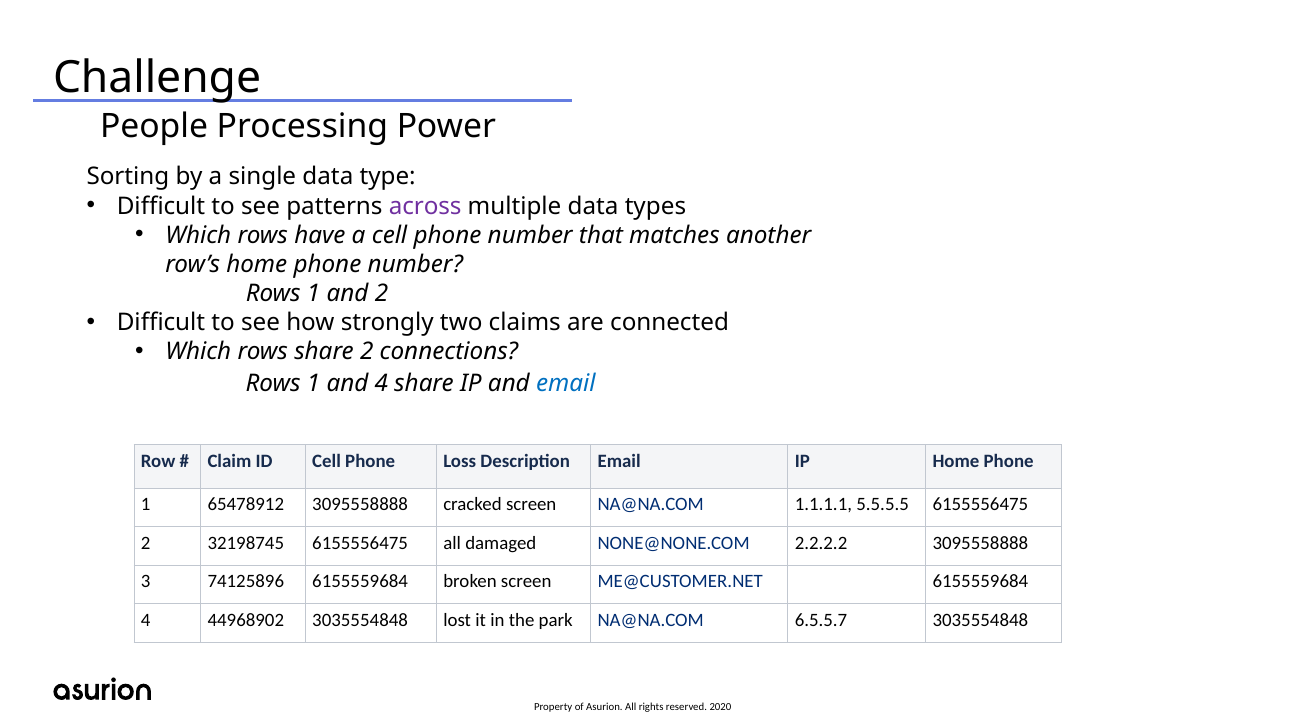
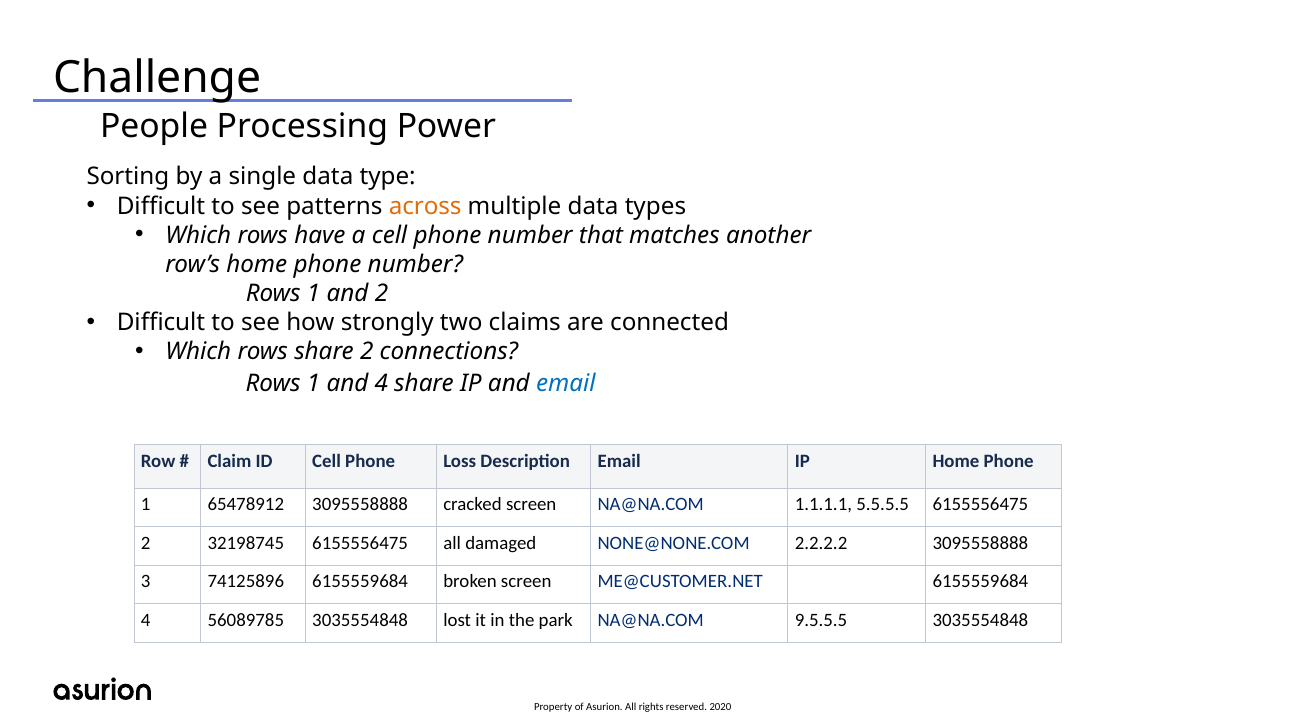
across colour: purple -> orange (425, 206)
44968902: 44968902 -> 56089785 (246, 620)
6.5.5.7: 6.5.5.7 -> 9.5.5.5 (821, 620)
